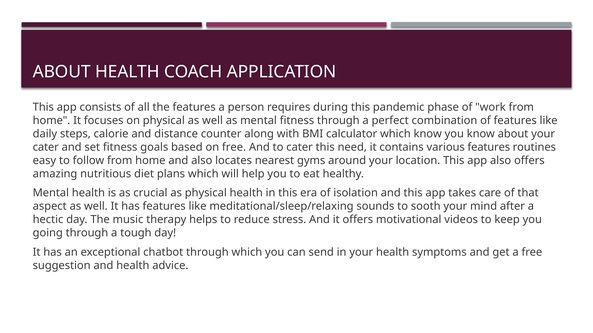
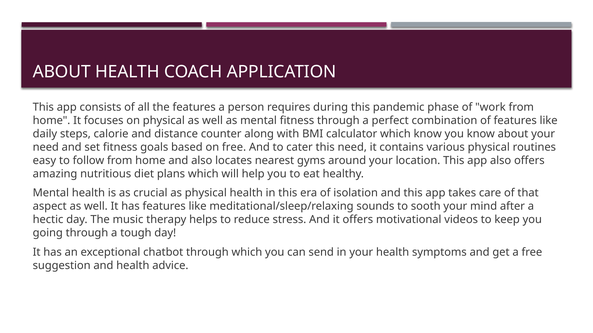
cater: cater -> need (46, 147)
various features: features -> physical (489, 147)
